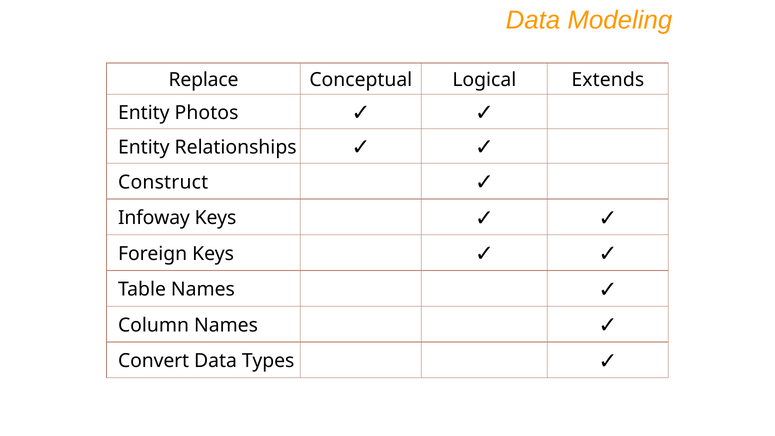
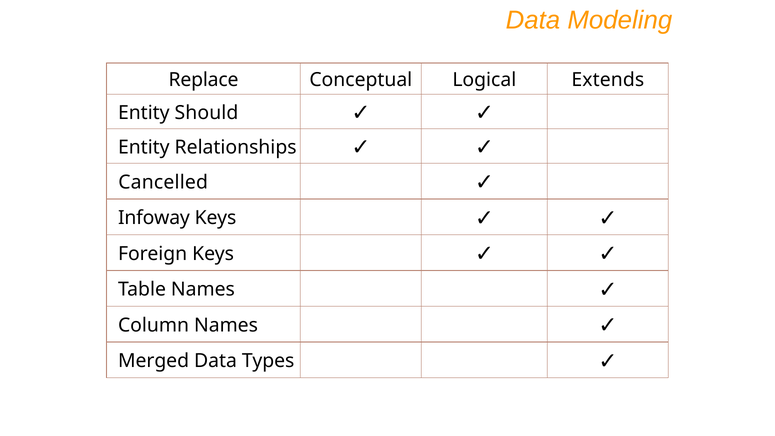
Photos: Photos -> Should (206, 113)
Construct: Construct -> Cancelled (163, 182)
Convert: Convert -> Merged (154, 361)
